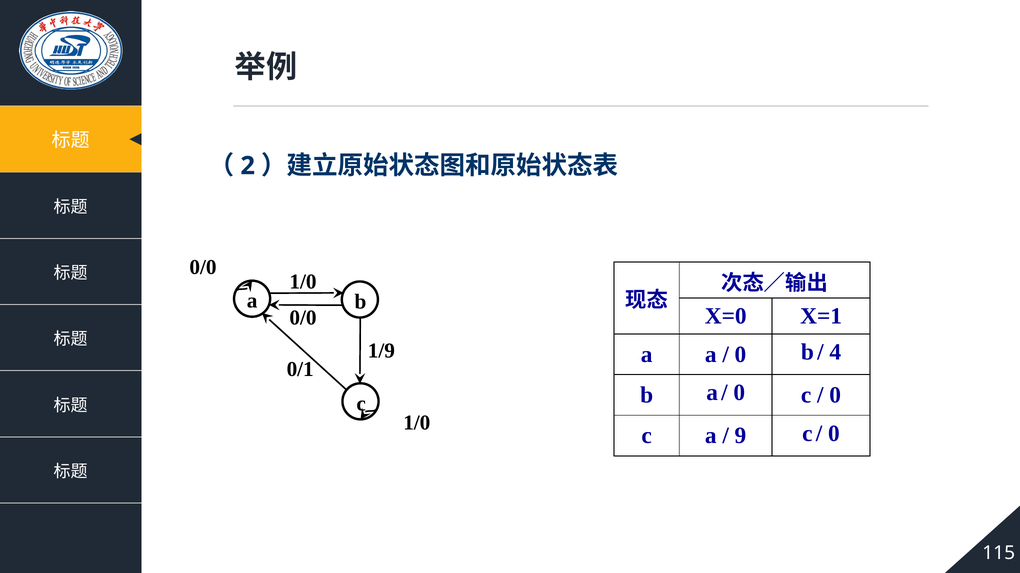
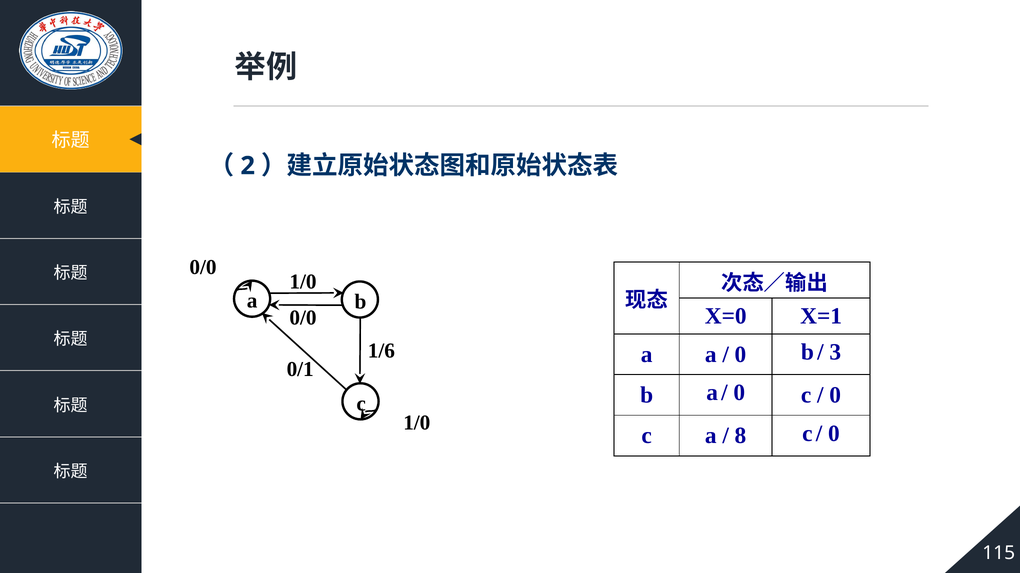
1/9: 1/9 -> 1/6 (381, 351)
4: 4 -> 3 (835, 352)
9: 9 -> 8 (740, 436)
